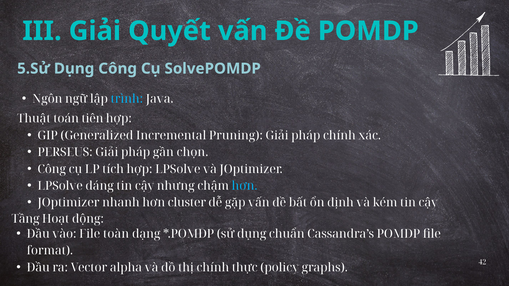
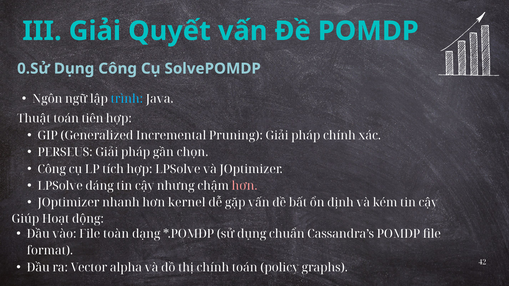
5.Sử: 5.Sử -> 0.Sử (34, 69)
hơn colour: light blue -> pink (245, 186)
cluster: cluster -> kernel (187, 203)
Tầng: Tầng -> Giúp (25, 219)
chính thực: thực -> toán (245, 268)
